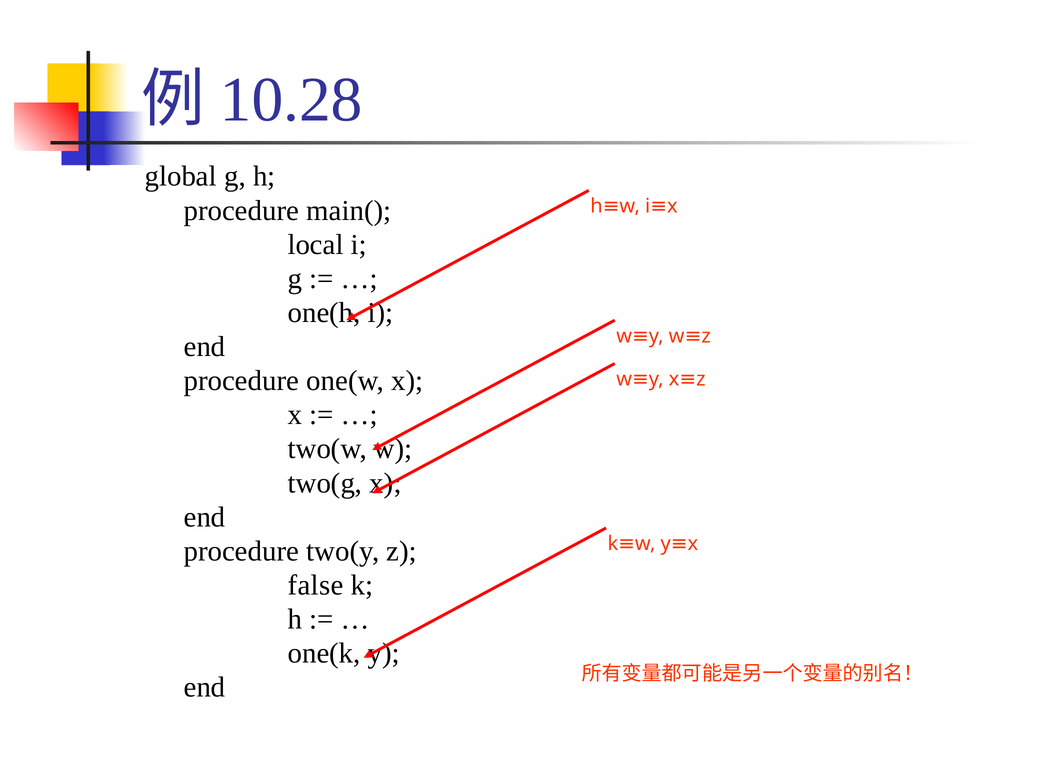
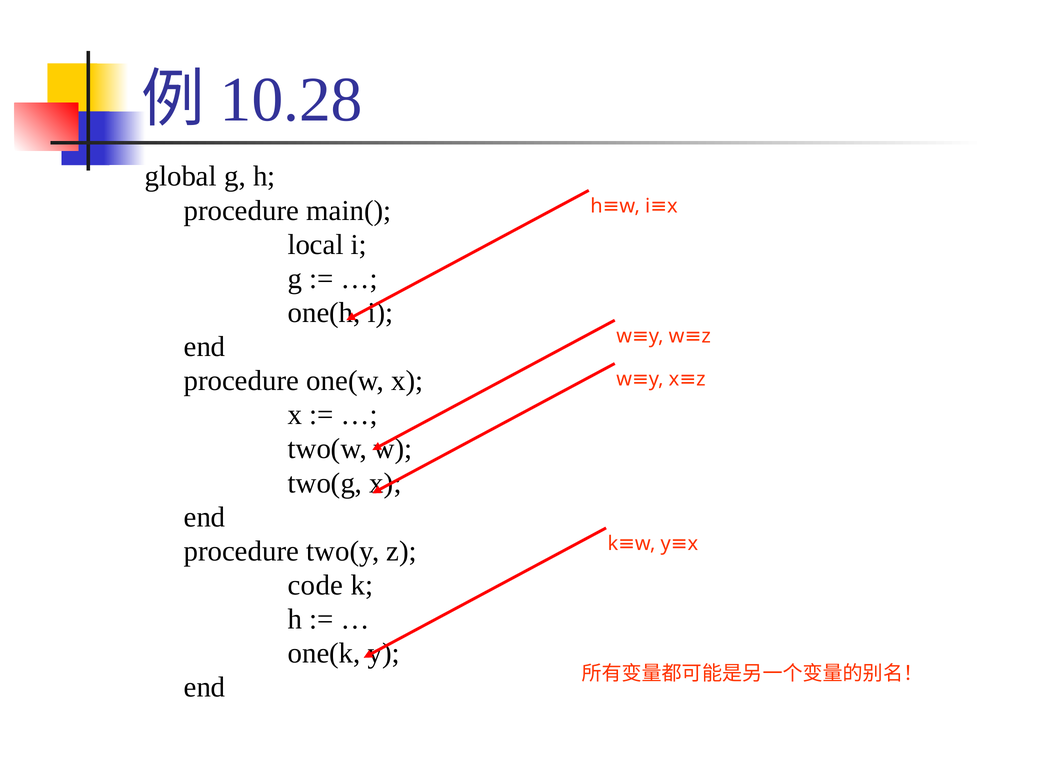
false: false -> code (316, 585)
